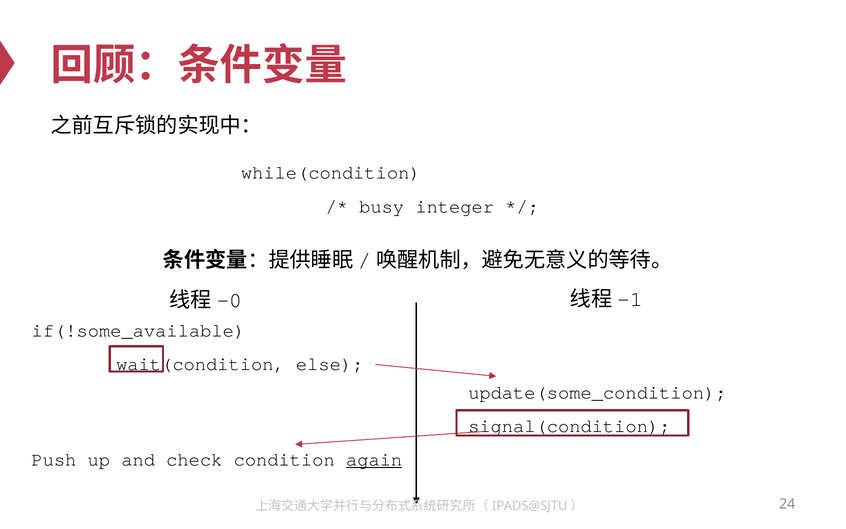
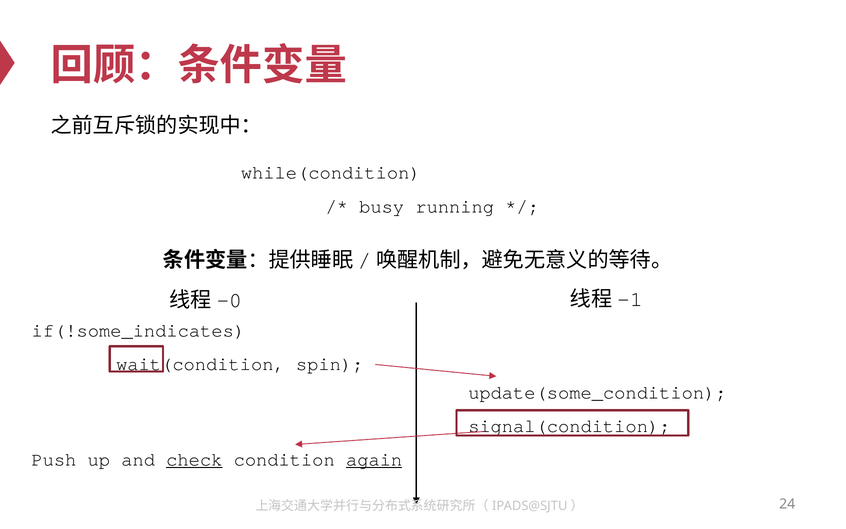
integer: integer -> running (455, 206)
if(!some_available: if(!some_available -> if(!some_indicates (138, 330)
else: else -> spin (330, 364)
check underline: none -> present (194, 459)
